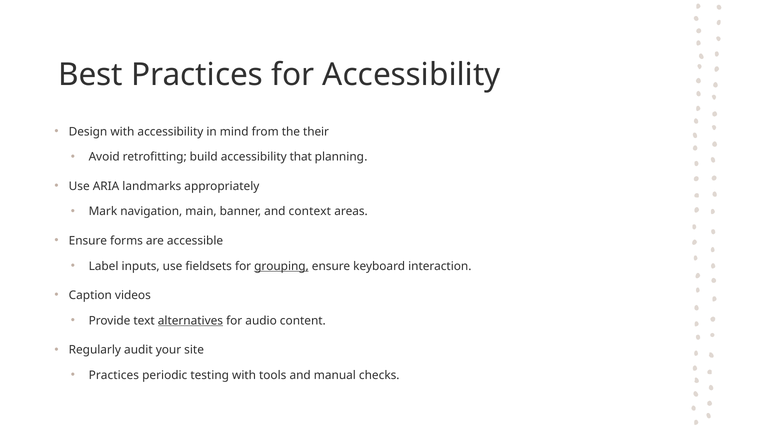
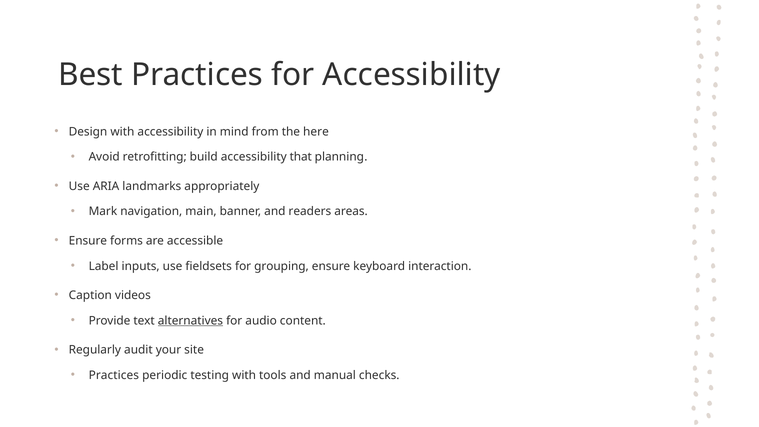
their: their -> here (316, 132)
context: context -> readers (310, 212)
grouping underline: present -> none (281, 266)
